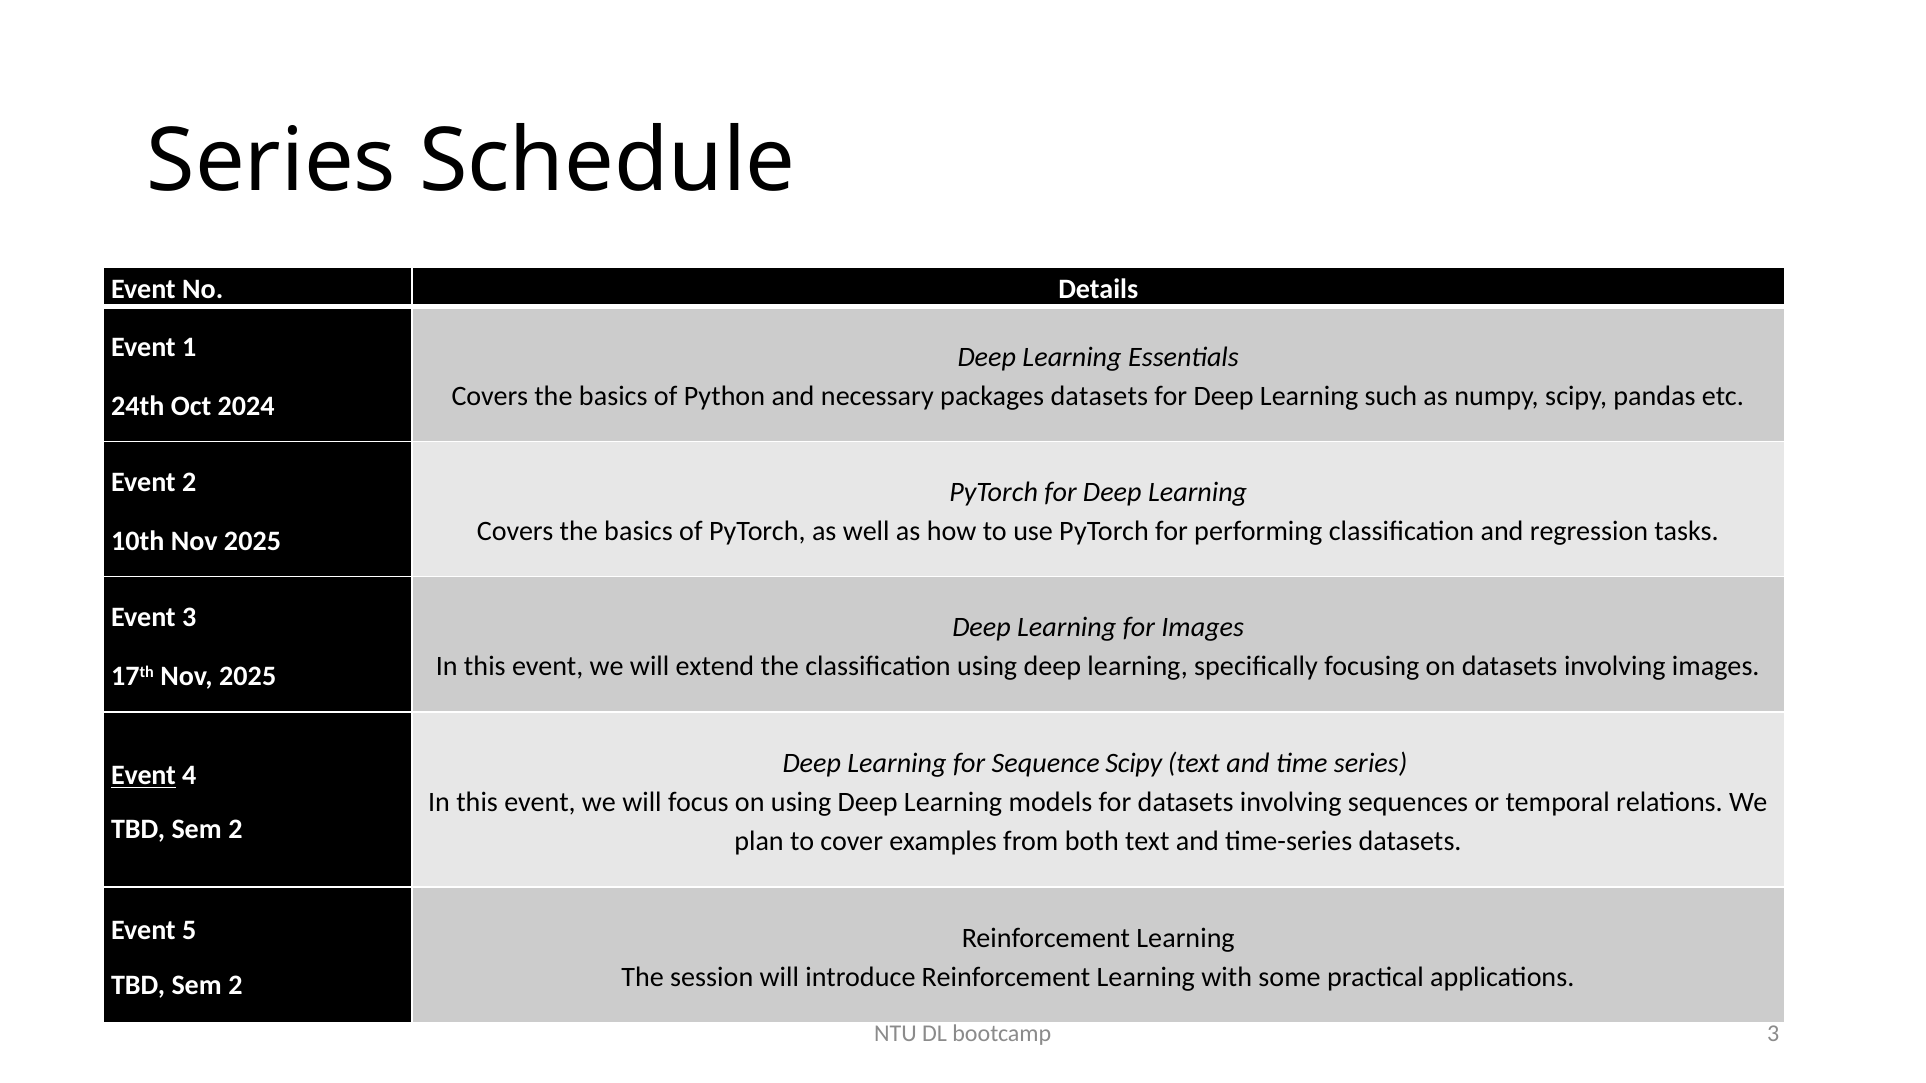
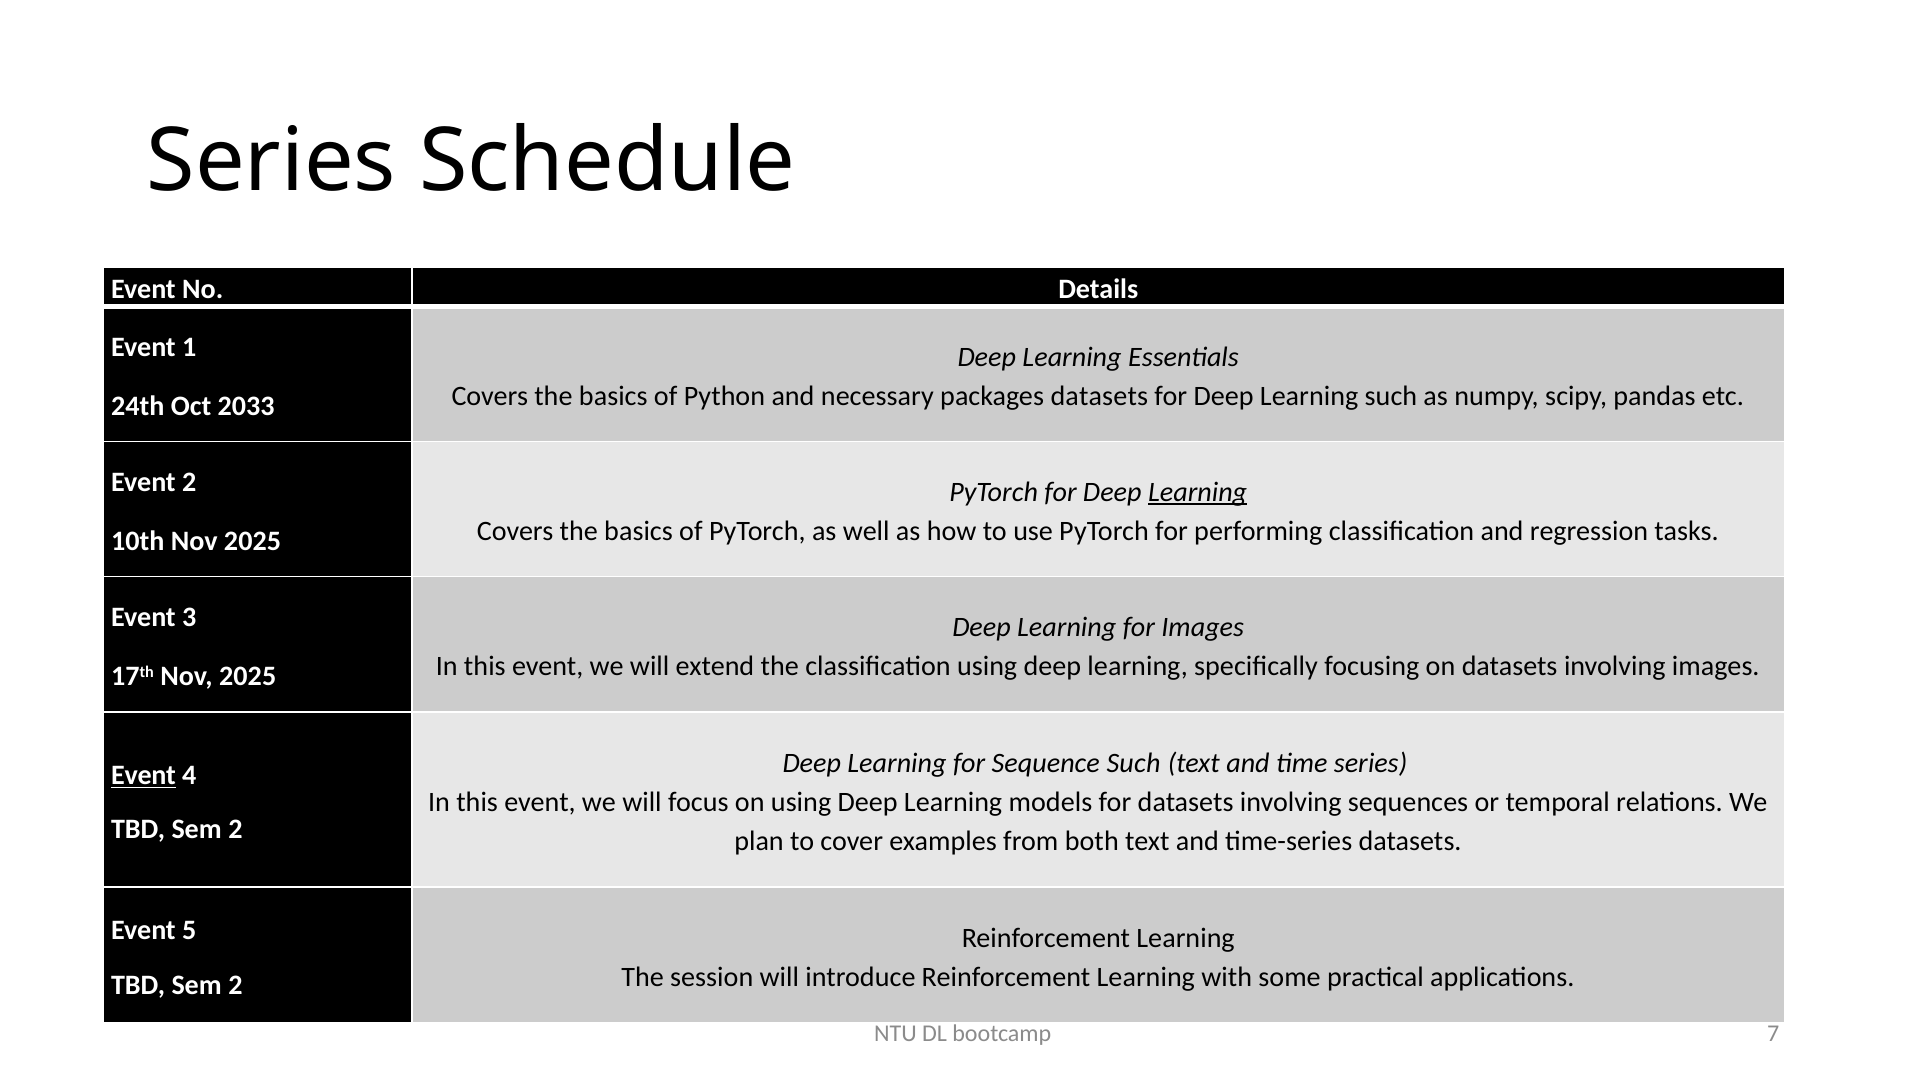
2024: 2024 -> 2033 (246, 407)
Learning underline: none -> present (1198, 492)
Sequence Scipy: Scipy -> Such (1134, 763)
bootcamp 3: 3 -> 7 (1773, 1034)
